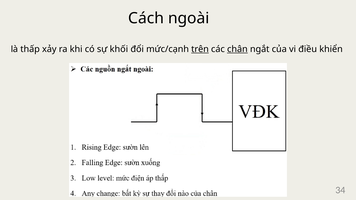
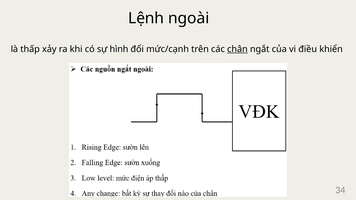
Cách: Cách -> Lệnh (146, 18)
khối: khối -> hình (119, 49)
trên underline: present -> none (200, 49)
